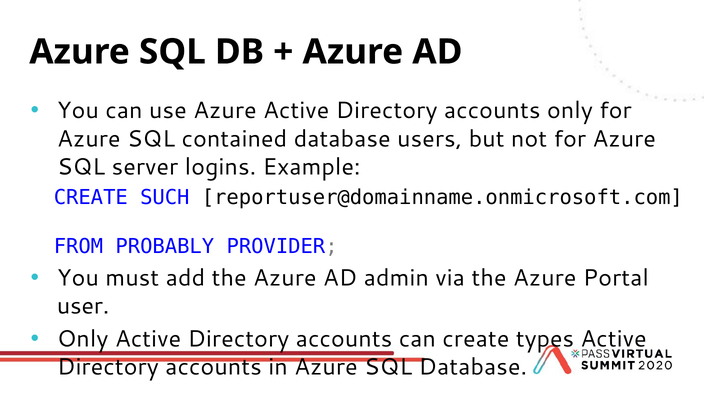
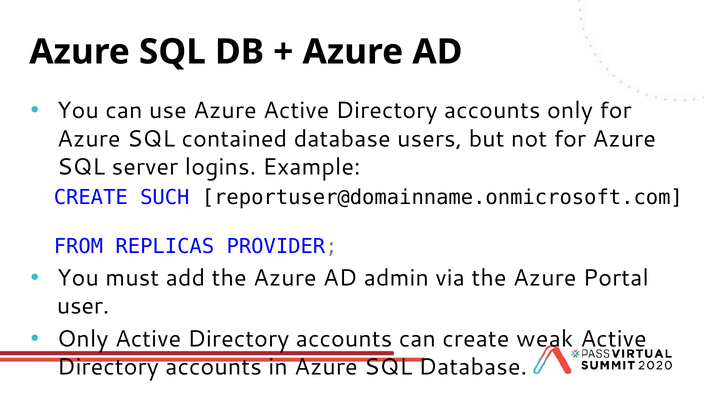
PROBABLY: PROBABLY -> REPLICAS (165, 247)
types: types -> weak (545, 339)
